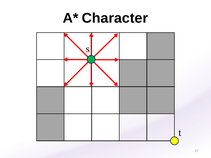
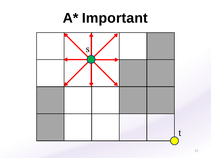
Character: Character -> Important (115, 18)
